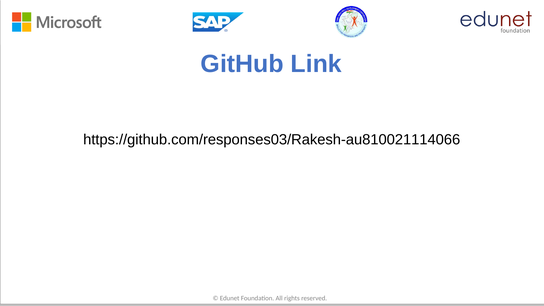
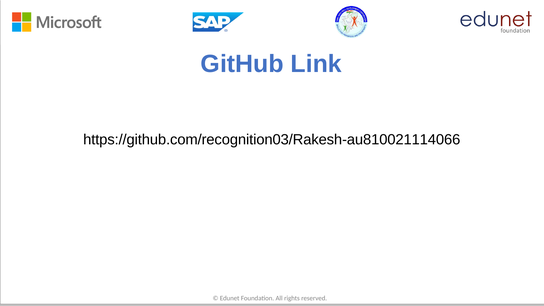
https://github.com/responses03/Rakesh-au810021114066: https://github.com/responses03/Rakesh-au810021114066 -> https://github.com/recognition03/Rakesh-au810021114066 (272, 140)
